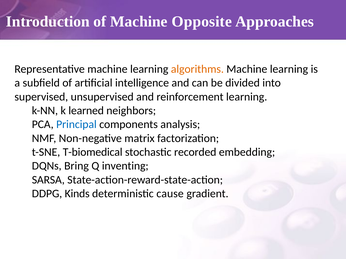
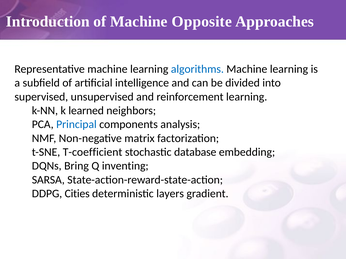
algorithms colour: orange -> blue (197, 69)
T-biomedical: T-biomedical -> T-coefficient (93, 153)
recorded: recorded -> database (195, 153)
Kinds: Kinds -> Cities (77, 194)
cause: cause -> layers (170, 194)
